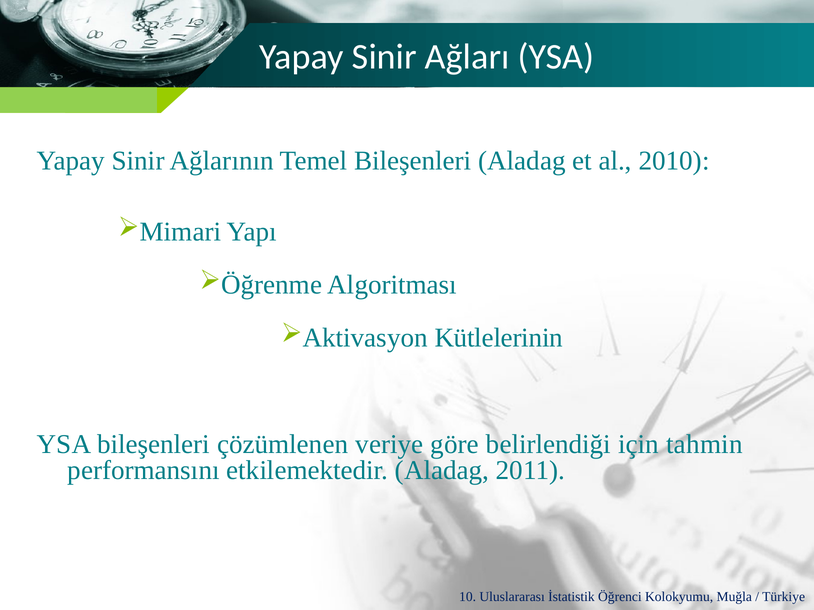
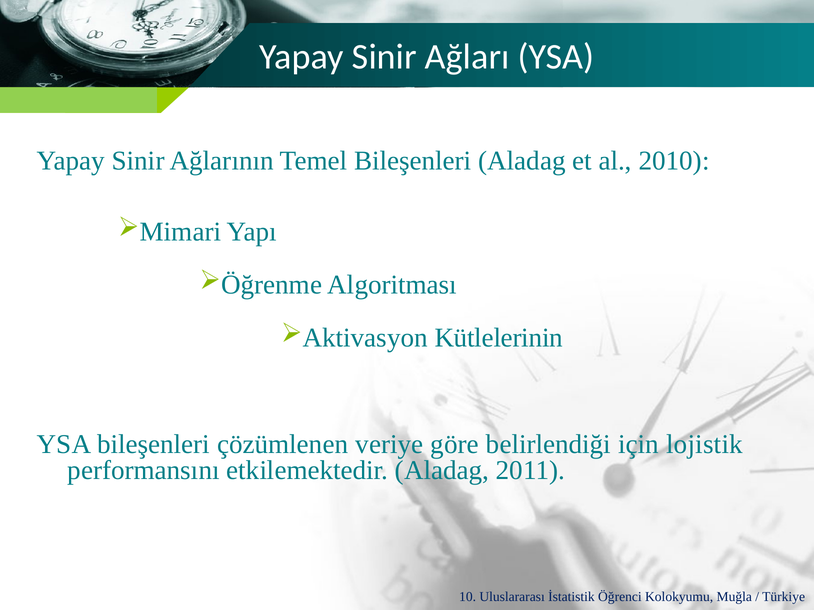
tahmin: tahmin -> lojistik (704, 445)
